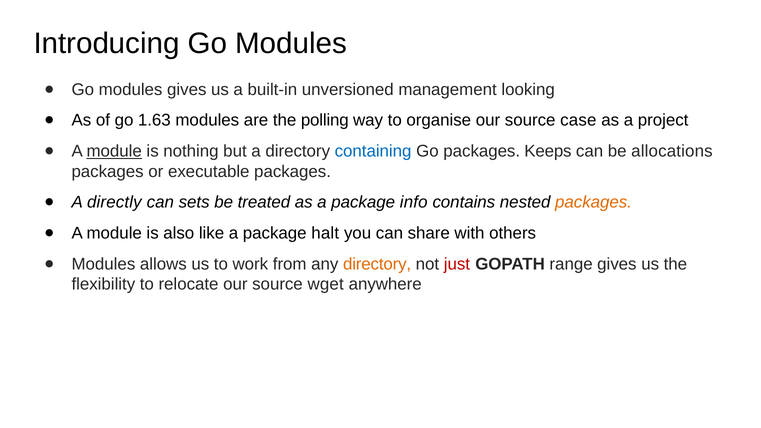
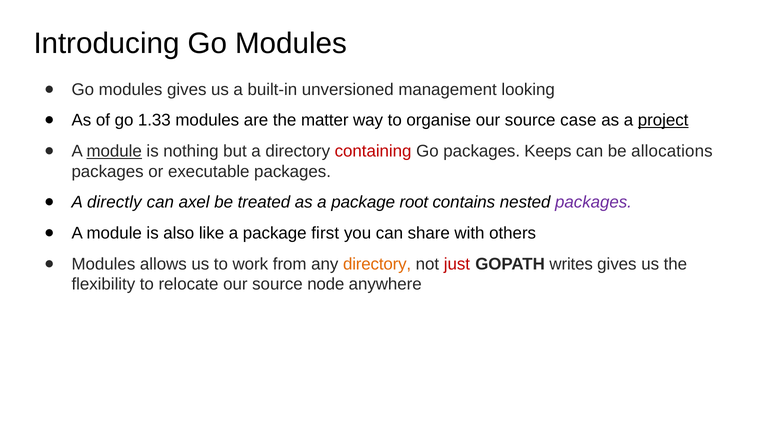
1.63: 1.63 -> 1.33 (154, 120)
polling: polling -> matter (325, 120)
project underline: none -> present (663, 120)
containing colour: blue -> red (373, 151)
sets: sets -> axel (194, 202)
info: info -> root (414, 202)
packages colour: orange -> purple (594, 202)
halt: halt -> first (325, 233)
range: range -> writes (571, 264)
wget: wget -> node (326, 284)
